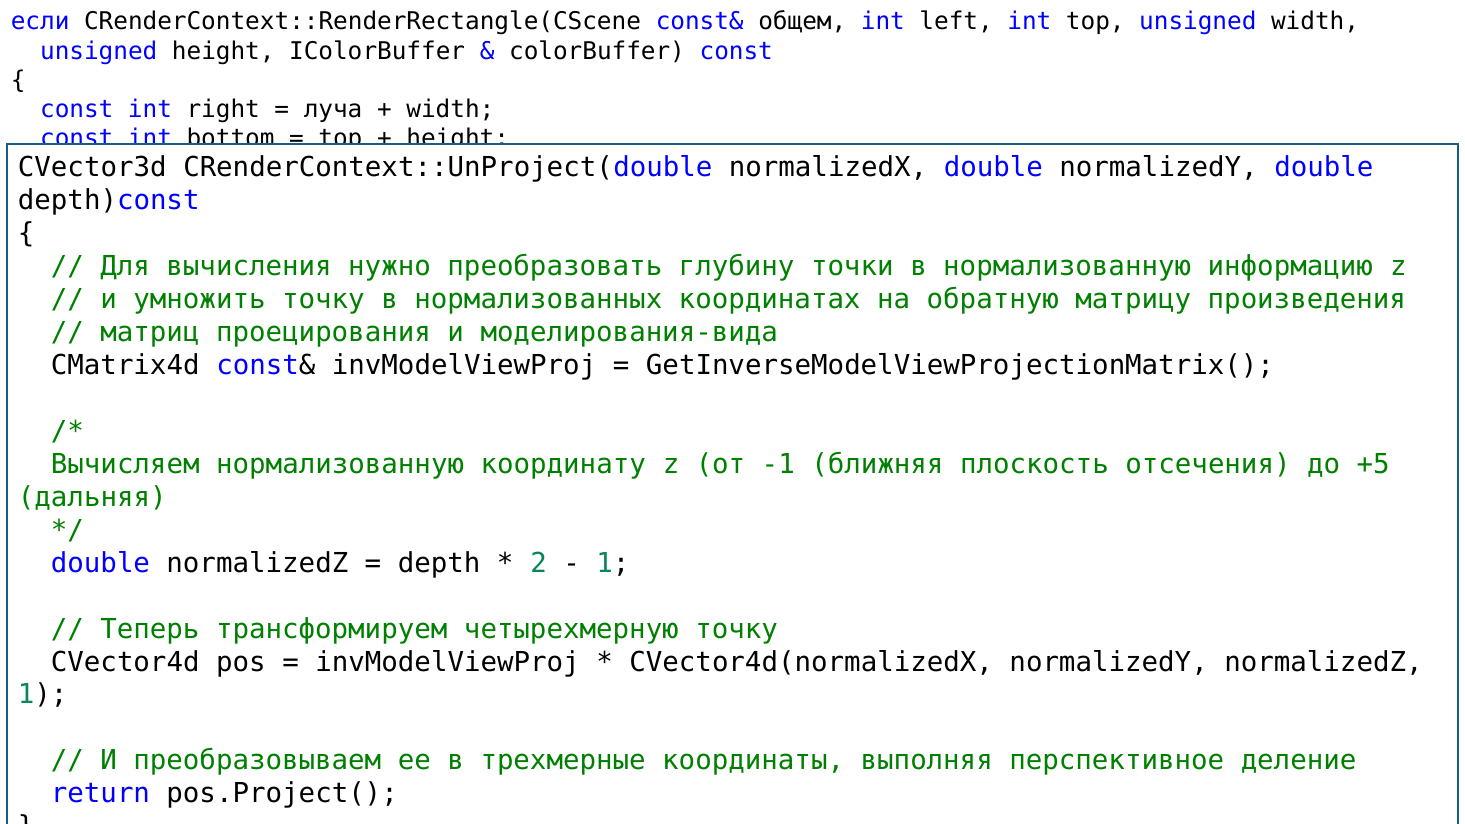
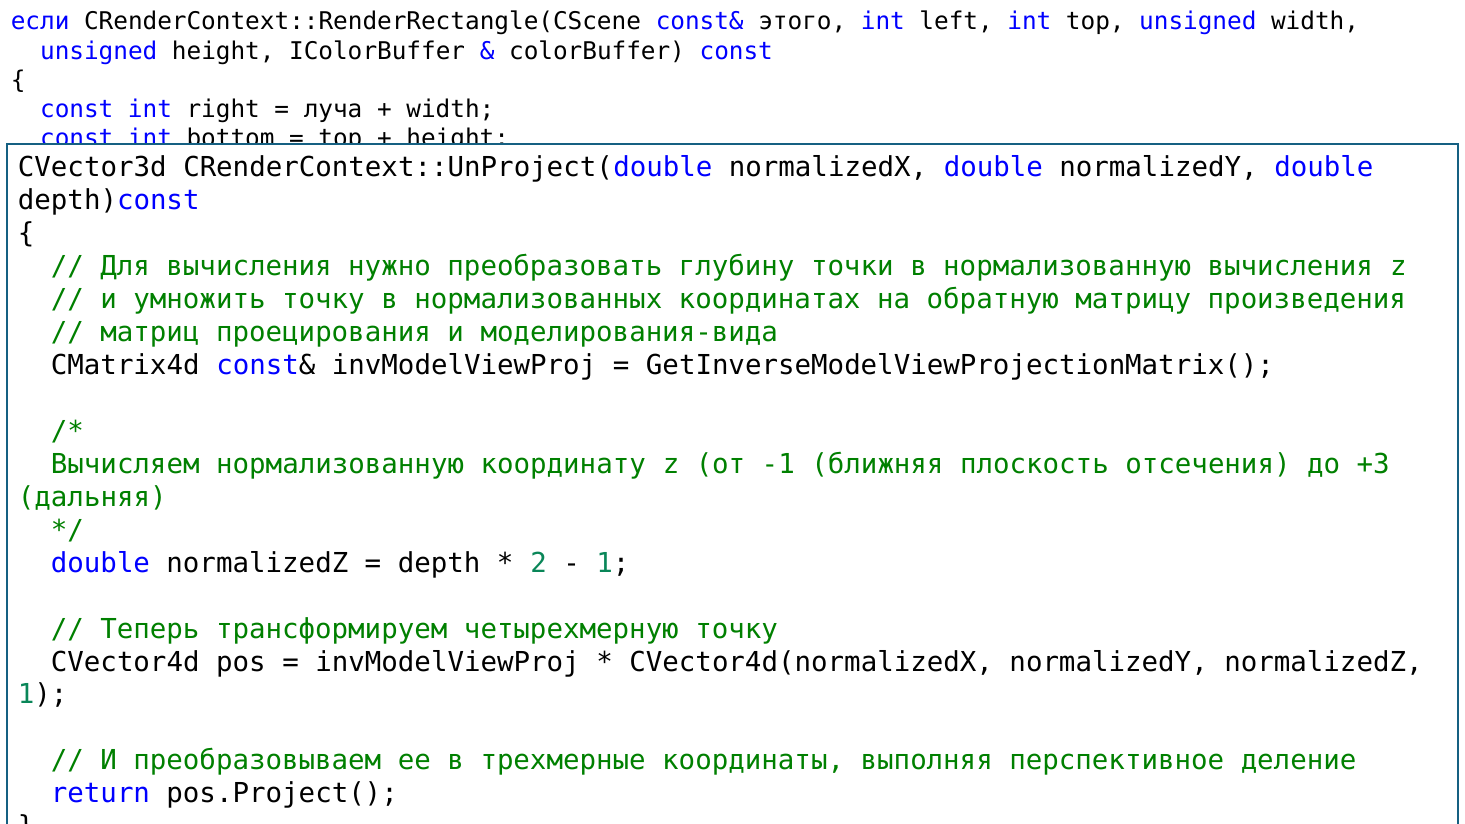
общем: общем -> этого (802, 22)
информацию: информацию -> вычисления (1290, 266)
+5: +5 -> +3 (1373, 464)
